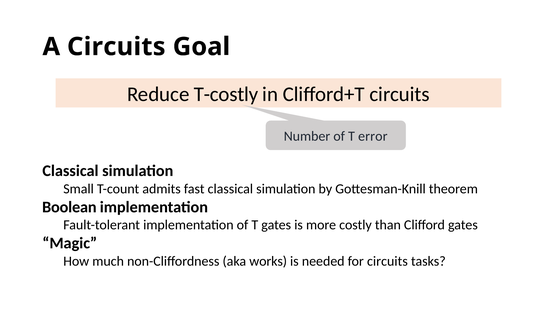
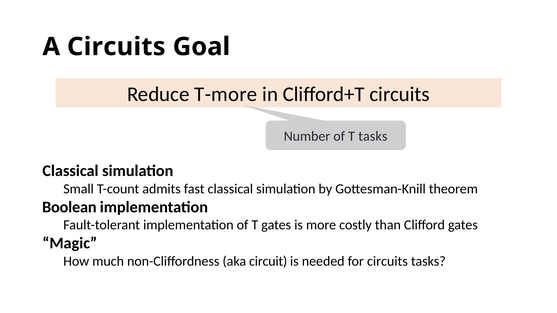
T-costly: T-costly -> T-more (226, 94)
T error: error -> tasks (373, 136)
works: works -> circuit (268, 261)
